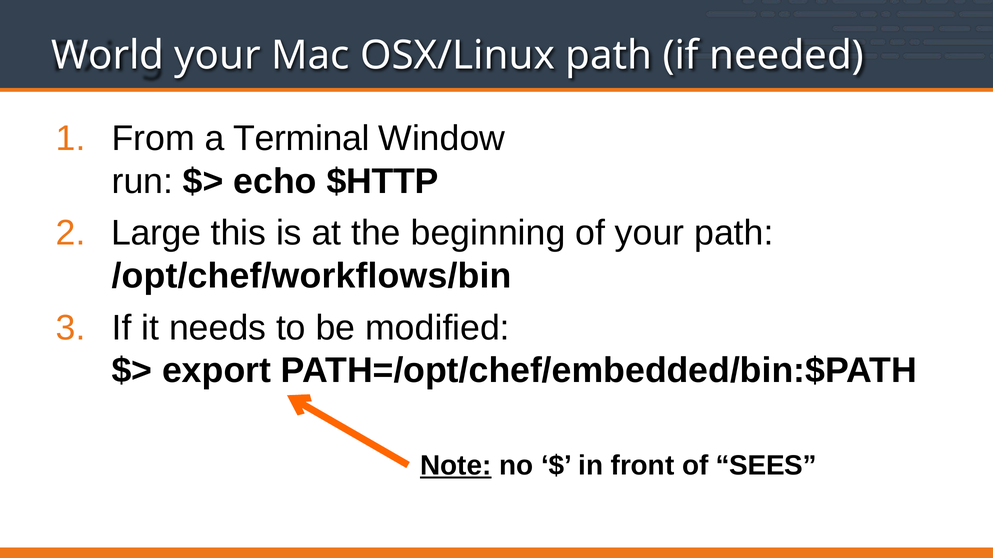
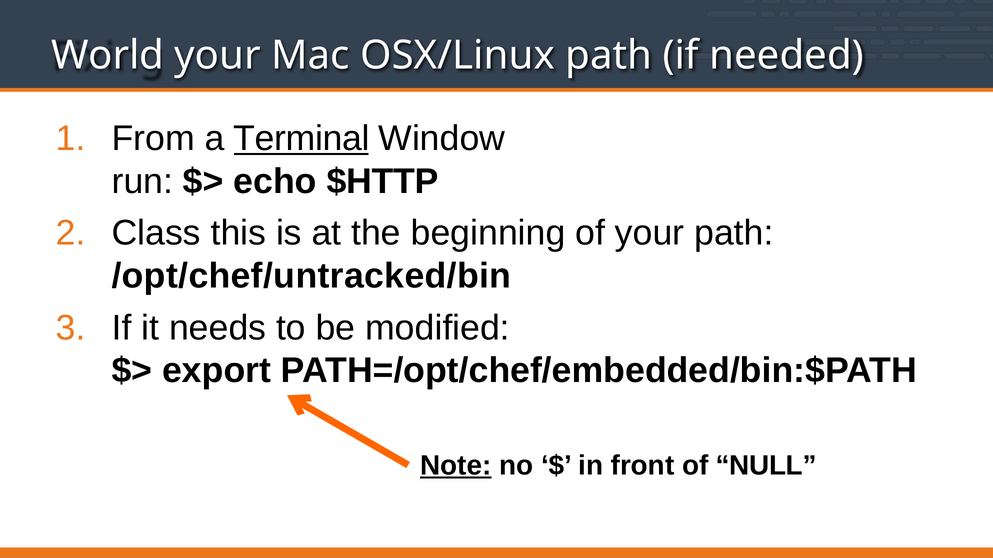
Terminal underline: none -> present (301, 139)
Large: Large -> Class (156, 233)
/opt/chef/workflows/bin: /opt/chef/workflows/bin -> /opt/chef/untracked/bin (311, 276)
SEES: SEES -> NULL (766, 466)
